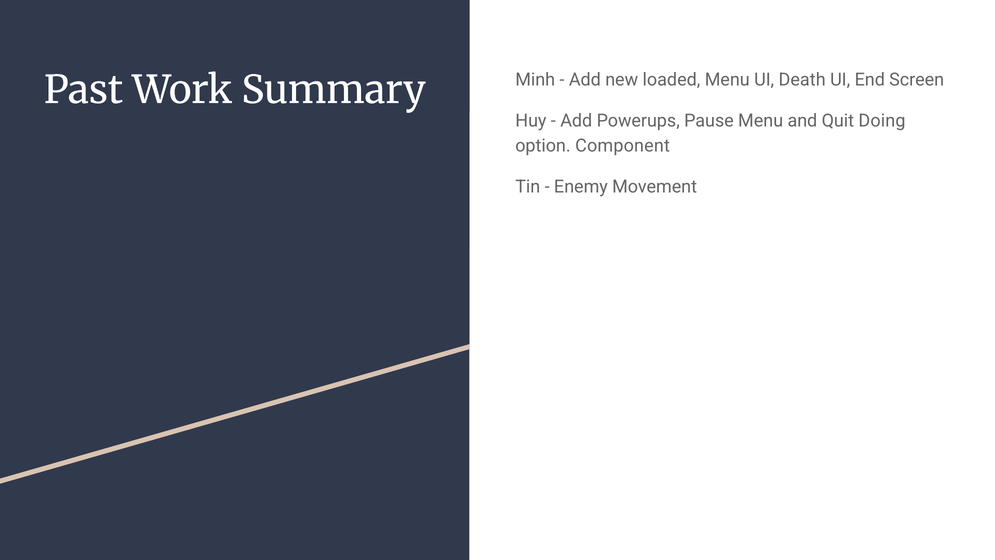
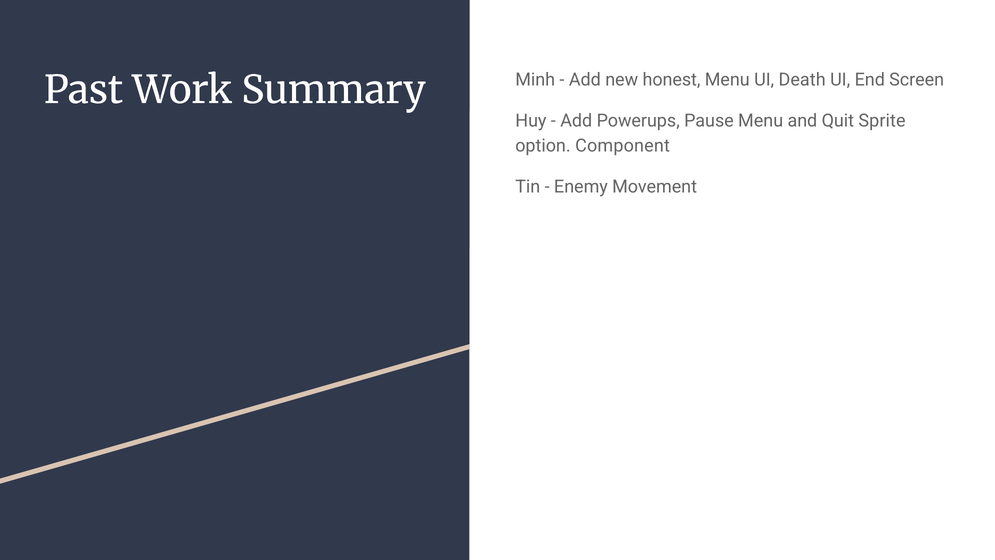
loaded: loaded -> honest (671, 80)
Doing: Doing -> Sprite (882, 121)
